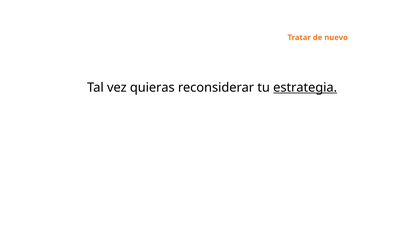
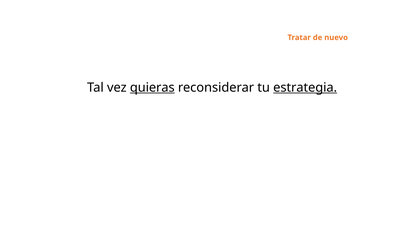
quieras underline: none -> present (152, 87)
